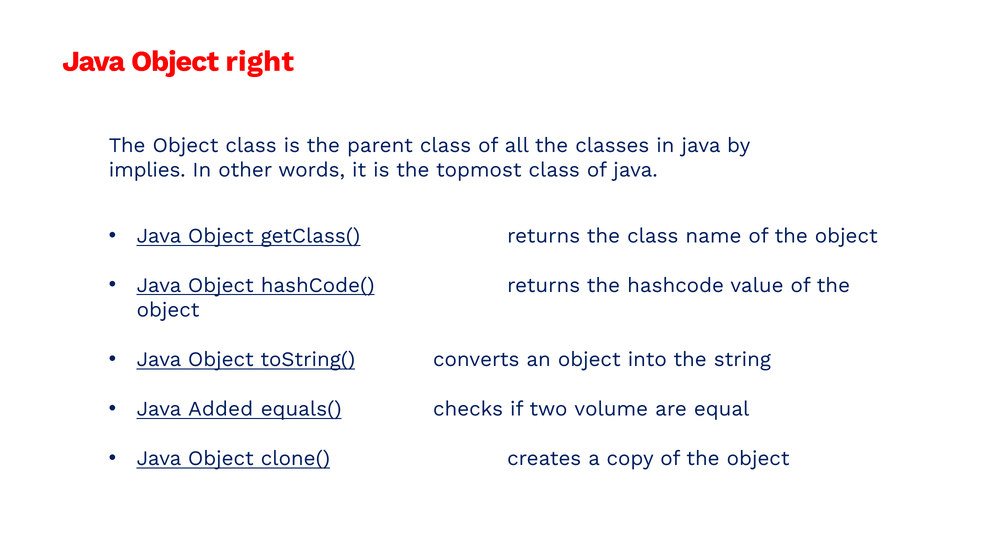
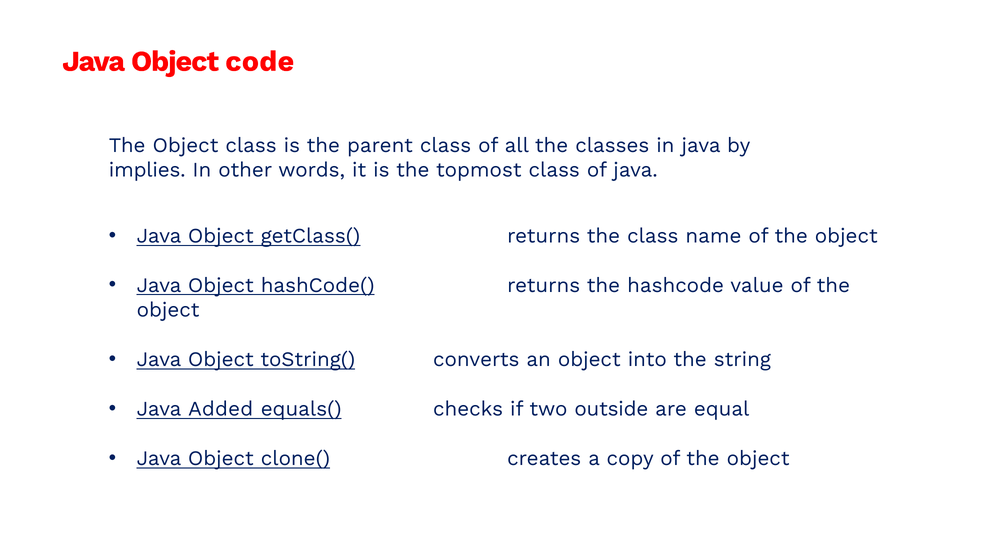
right: right -> code (260, 61)
volume: volume -> outside (611, 409)
